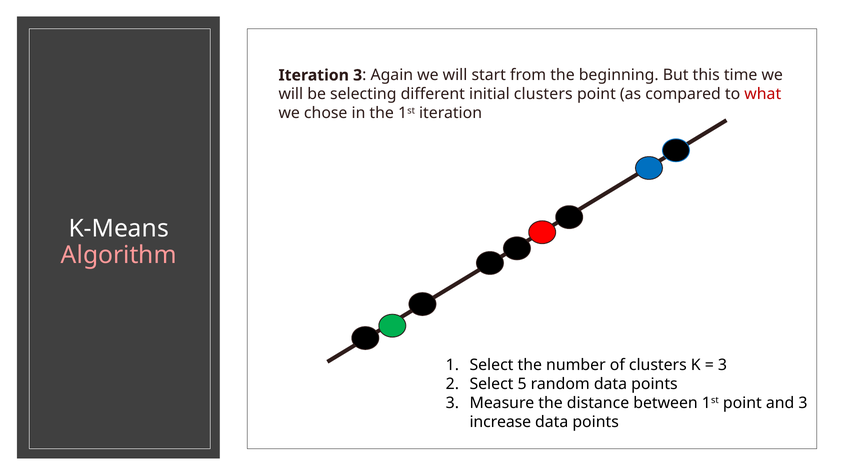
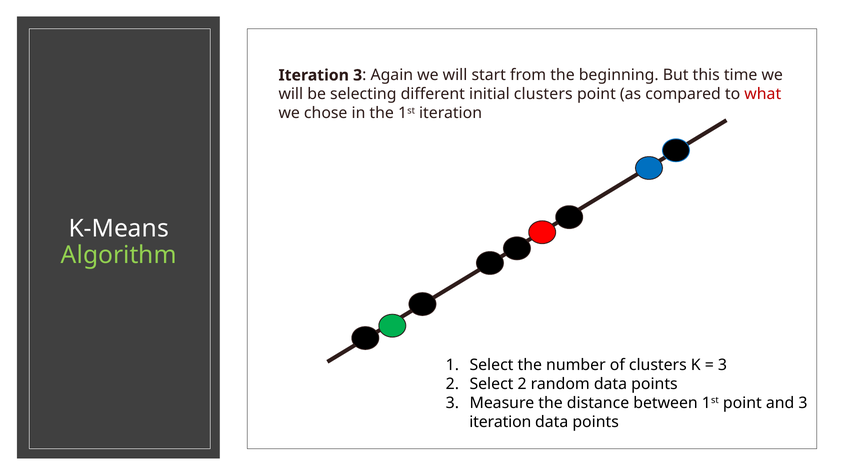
Algorithm colour: pink -> light green (119, 255)
Select 5: 5 -> 2 (522, 384)
increase: increase -> iteration (500, 422)
